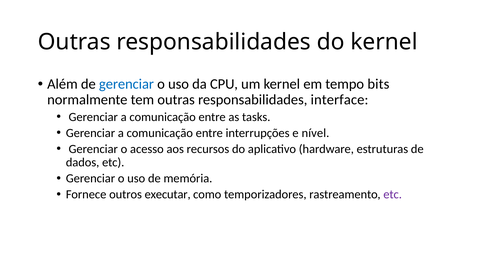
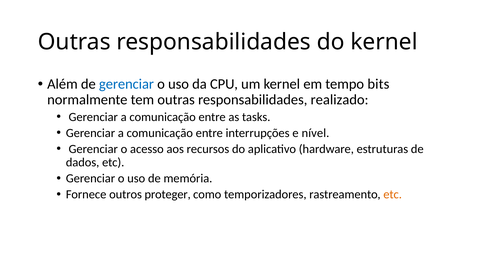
interface: interface -> realizado (340, 100)
executar: executar -> proteger (168, 194)
etc colour: purple -> orange (393, 194)
